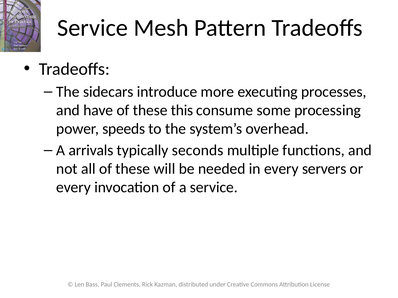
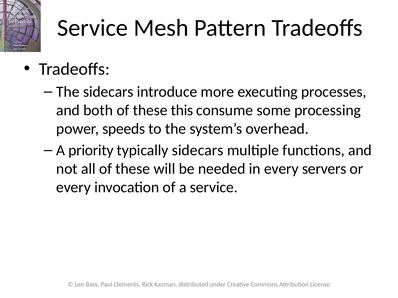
have: have -> both (98, 110)
arrivals: arrivals -> priority (91, 151)
typically seconds: seconds -> sidecars (198, 151)
